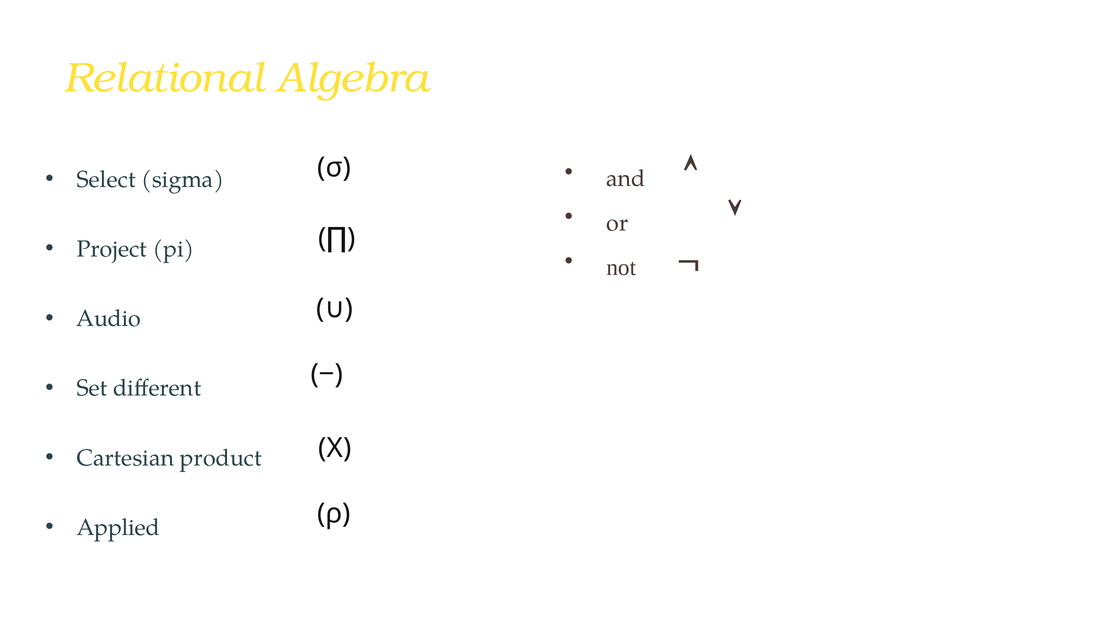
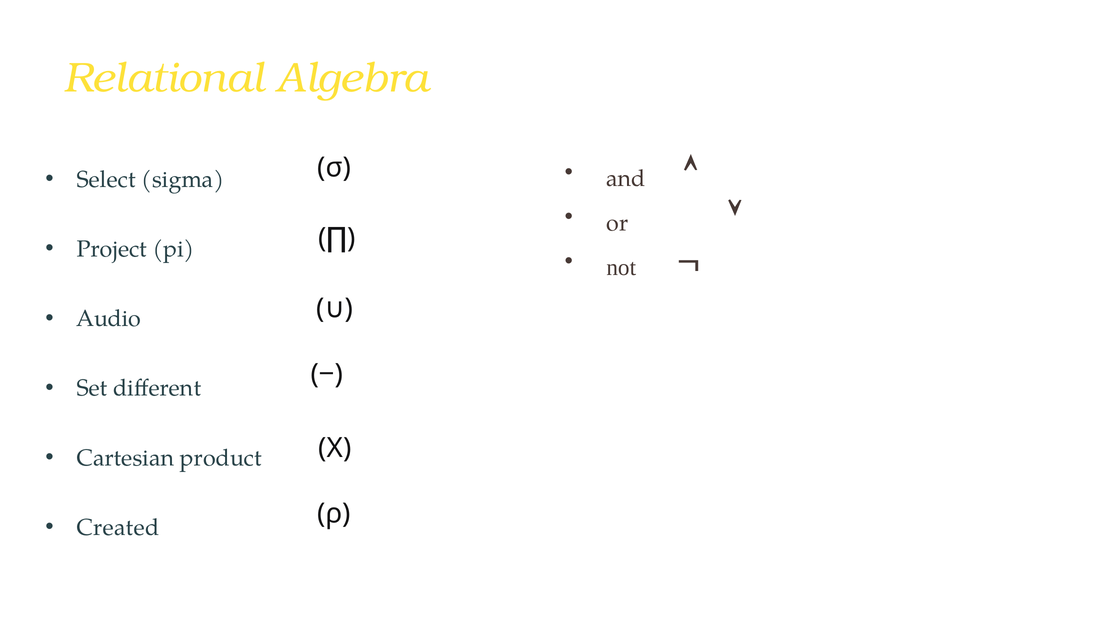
Applied: Applied -> Created (118, 527)
